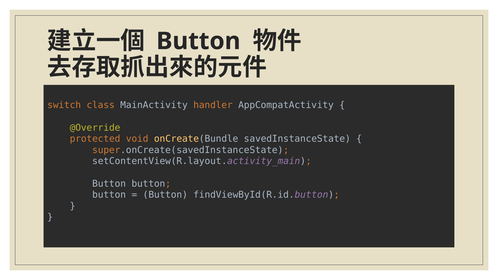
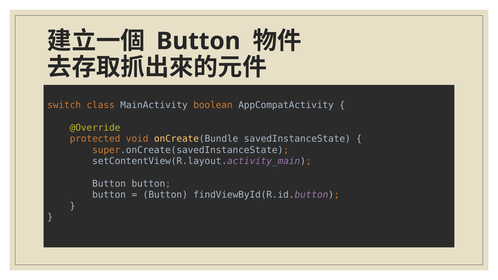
handler: handler -> boolean (213, 105)
